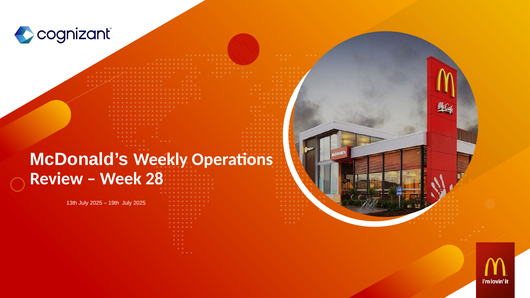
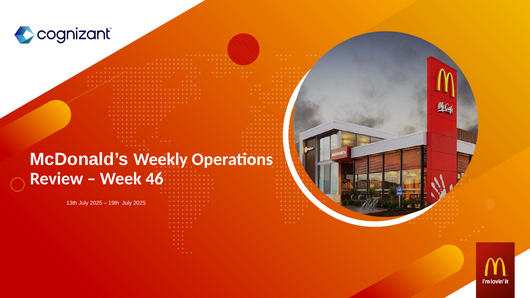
28: 28 -> 46 (154, 179)
